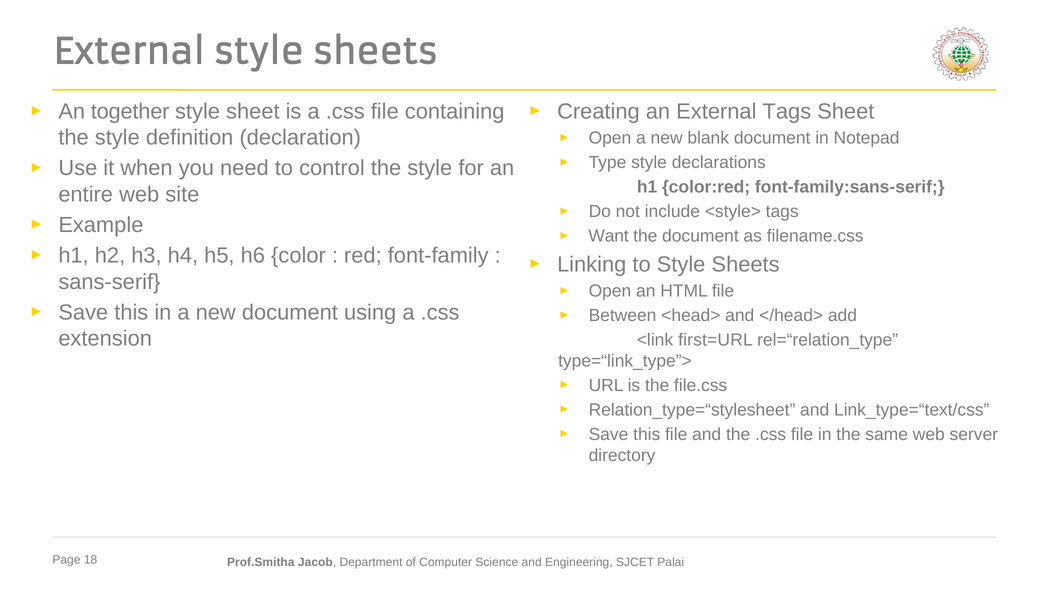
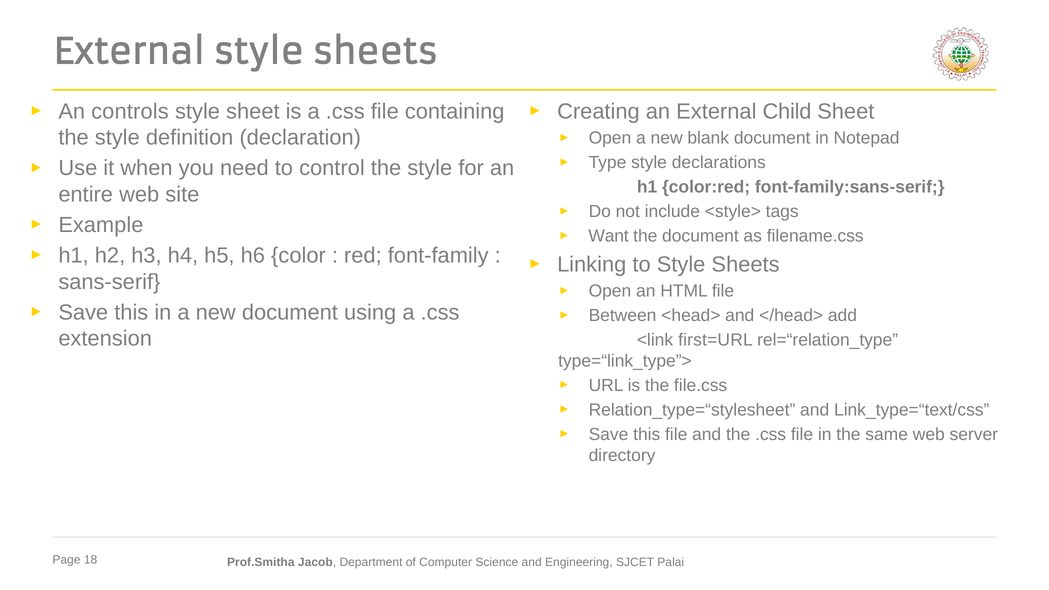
together: together -> controls (130, 111)
External Tags: Tags -> Child (787, 111)
